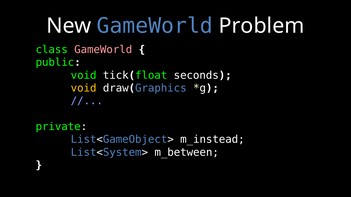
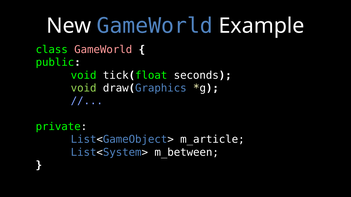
Problem: Problem -> Example (262, 26)
void colour: yellow -> light green (84, 88)
m_instead: m_instead -> m_article (212, 140)
